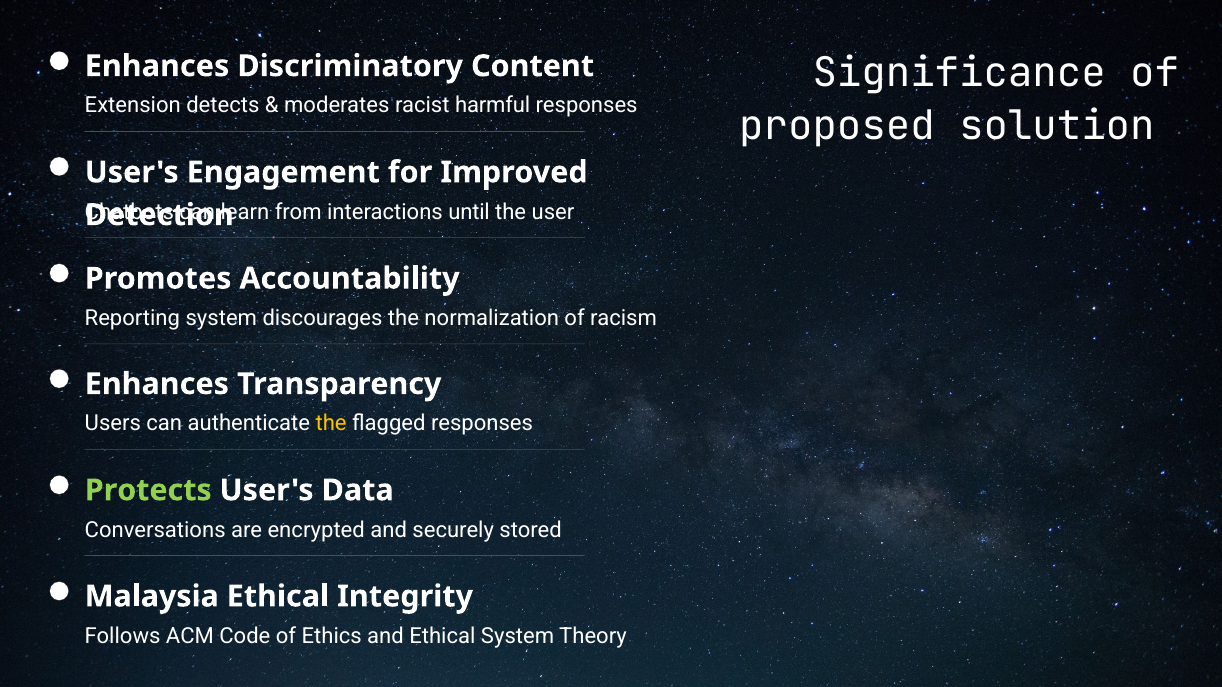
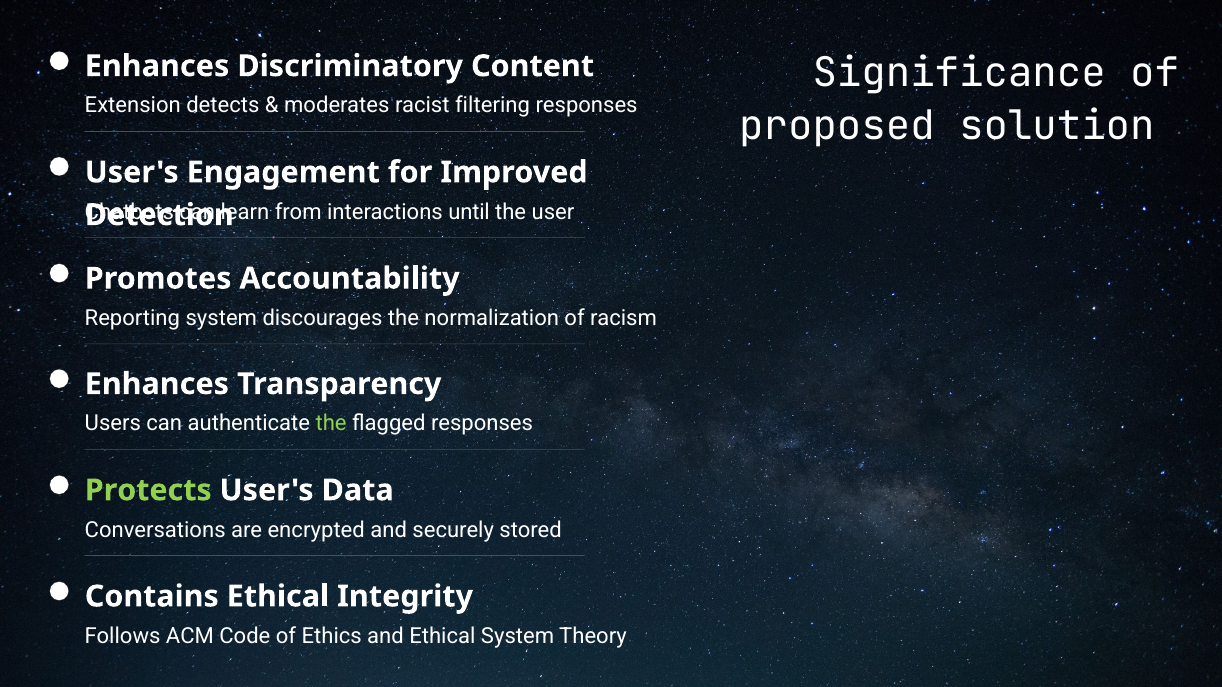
harmful: harmful -> filtering (493, 106)
the colour: yellow -> light green (331, 424)
Malaysia: Malaysia -> Contains (152, 597)
